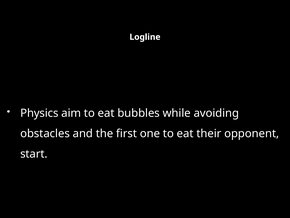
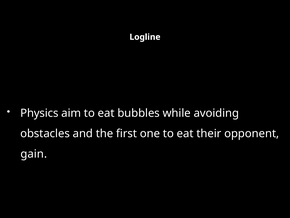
start: start -> gain (34, 154)
